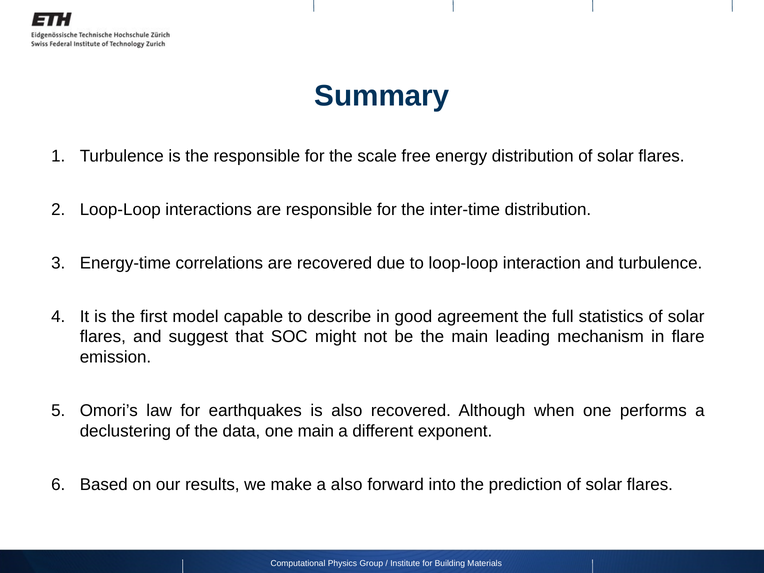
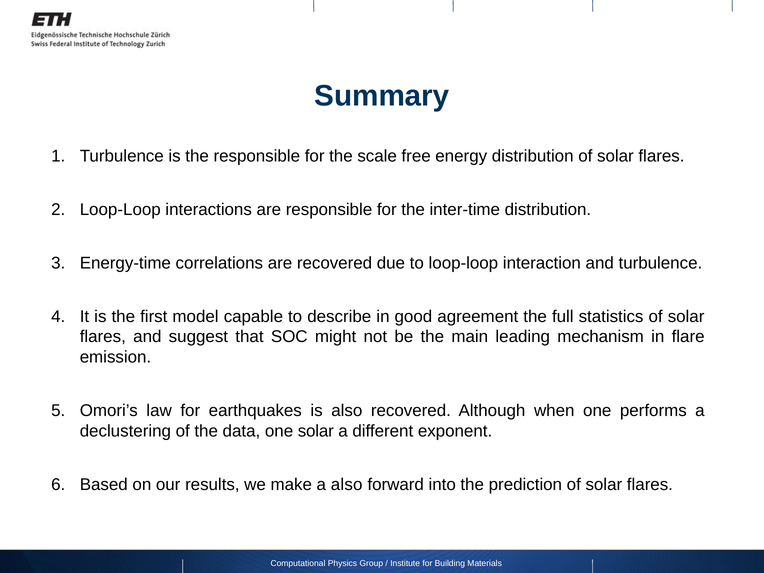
one main: main -> solar (316, 431)
